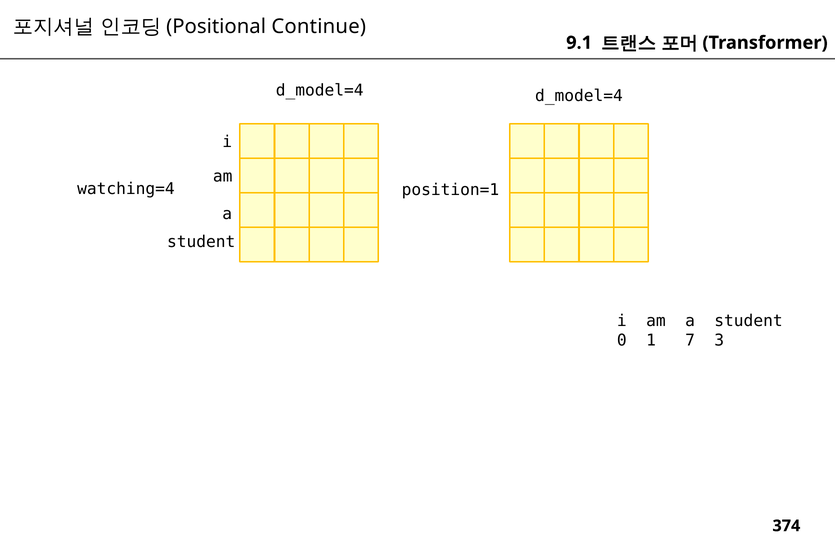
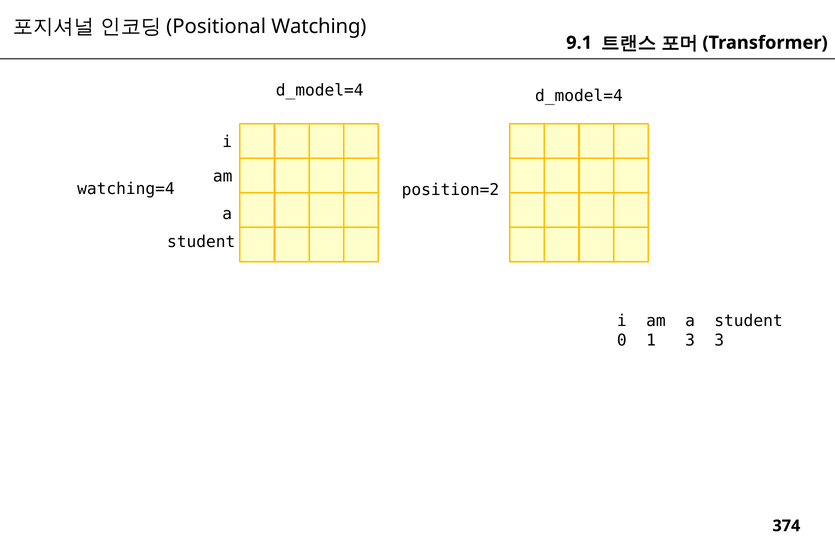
Continue: Continue -> Watching (319, 27)
position=1: position=1 -> position=2 (450, 190)
1 7: 7 -> 3 (690, 341)
